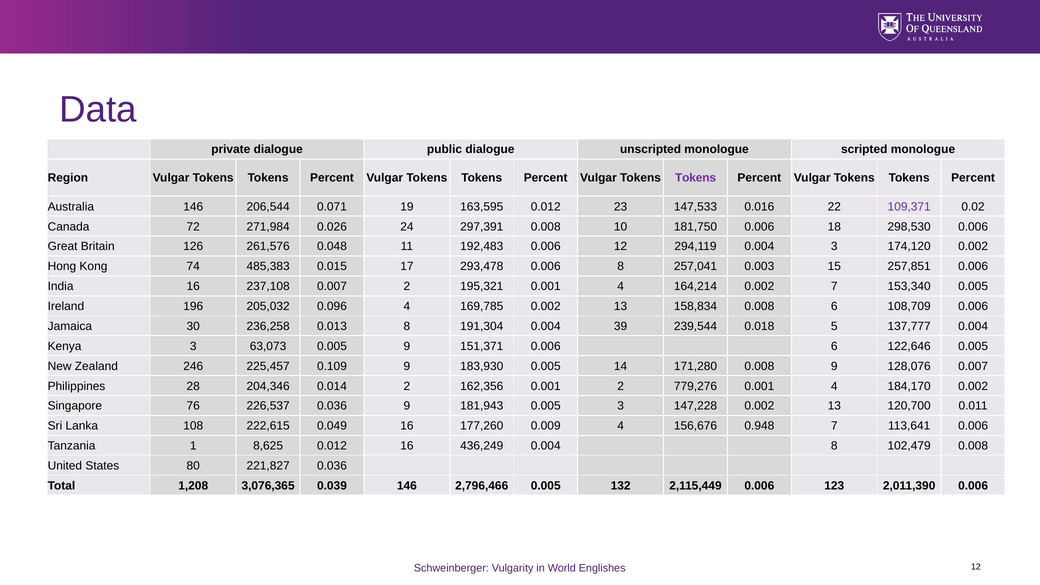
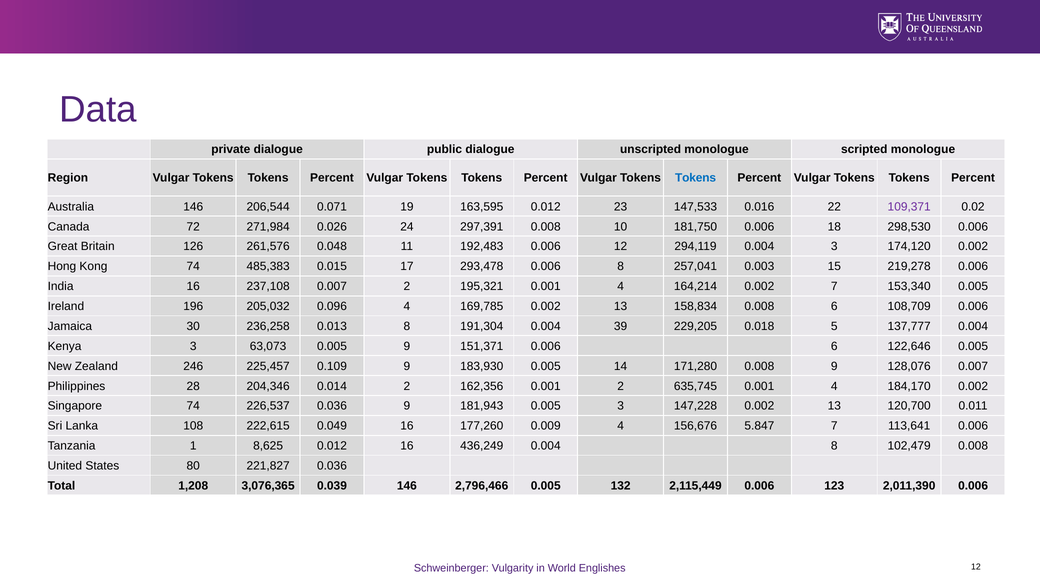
Tokens colour: purple -> blue (696, 178)
257,851: 257,851 -> 219,278 (909, 266)
239,544: 239,544 -> 229,205 (695, 326)
779,276: 779,276 -> 635,745 (695, 386)
Singapore 76: 76 -> 74 (193, 406)
0.948: 0.948 -> 5.847 (759, 426)
